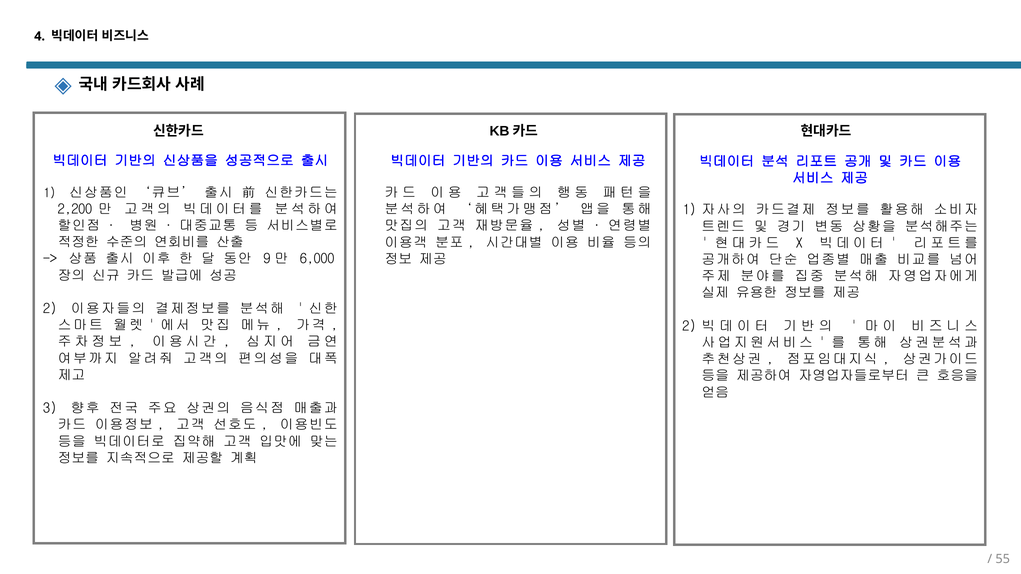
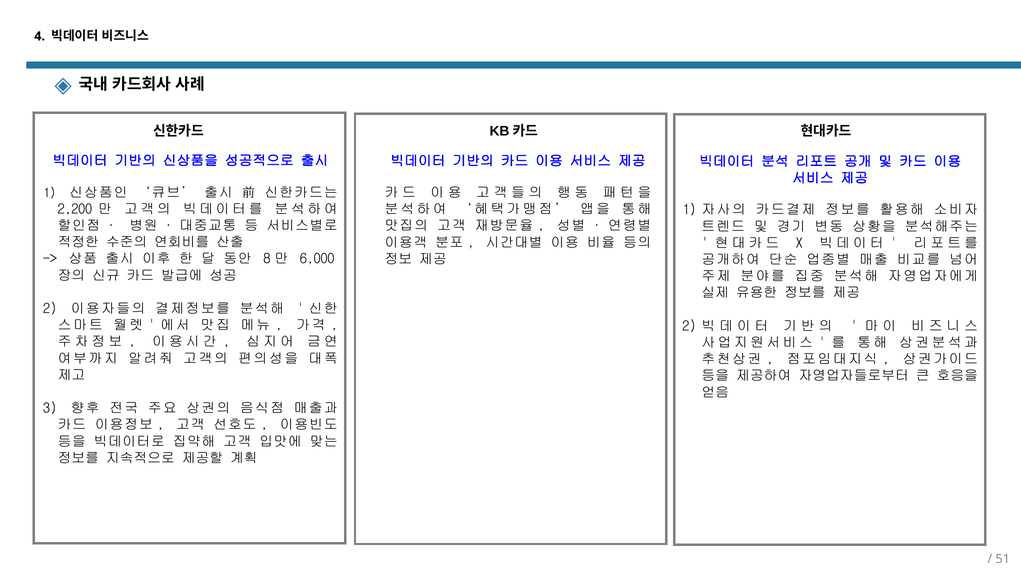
9: 9 -> 8 (267, 259)
55: 55 -> 51 (1003, 559)
